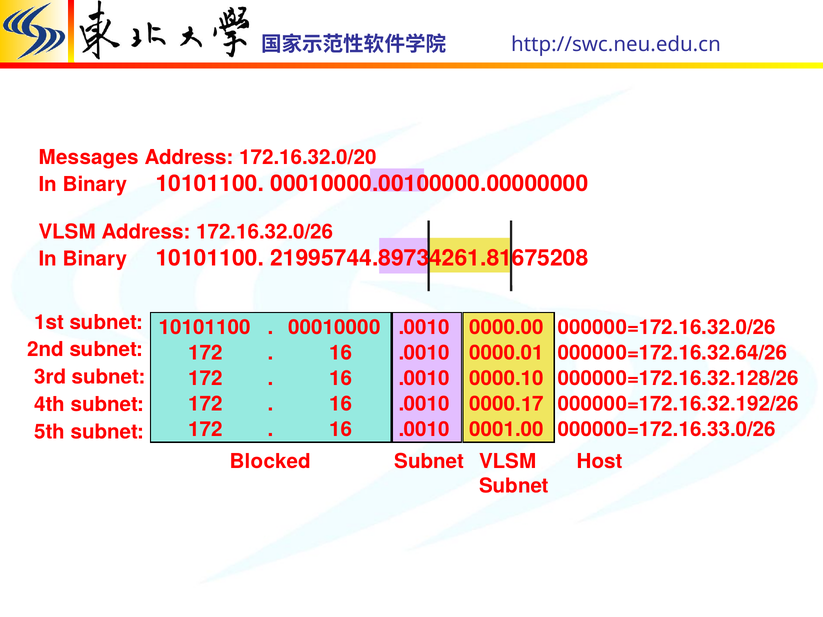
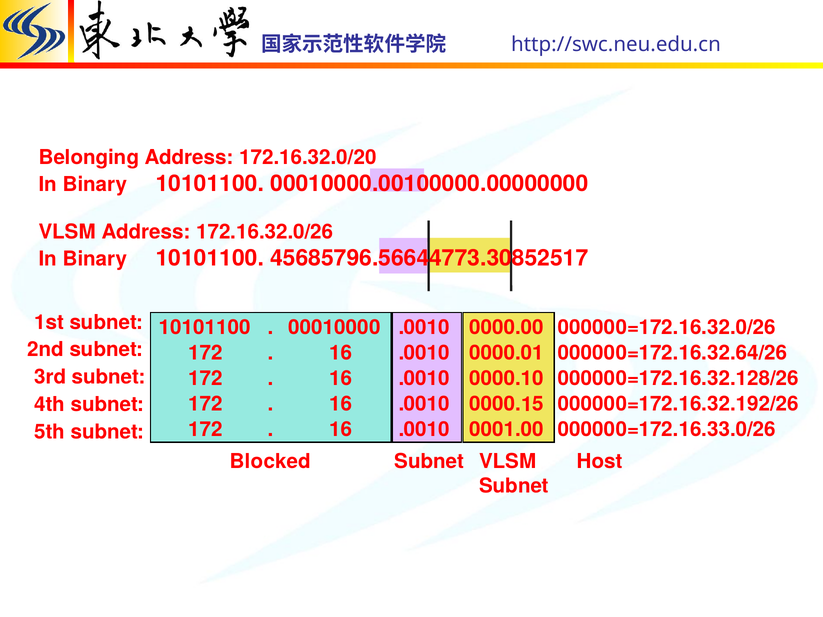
Messages: Messages -> Belonging (89, 157)
21995744.89734261.81675208: 21995744.89734261.81675208 -> 45685796.56644773.30852517 (429, 258)
7: 7 -> 5 (538, 404)
